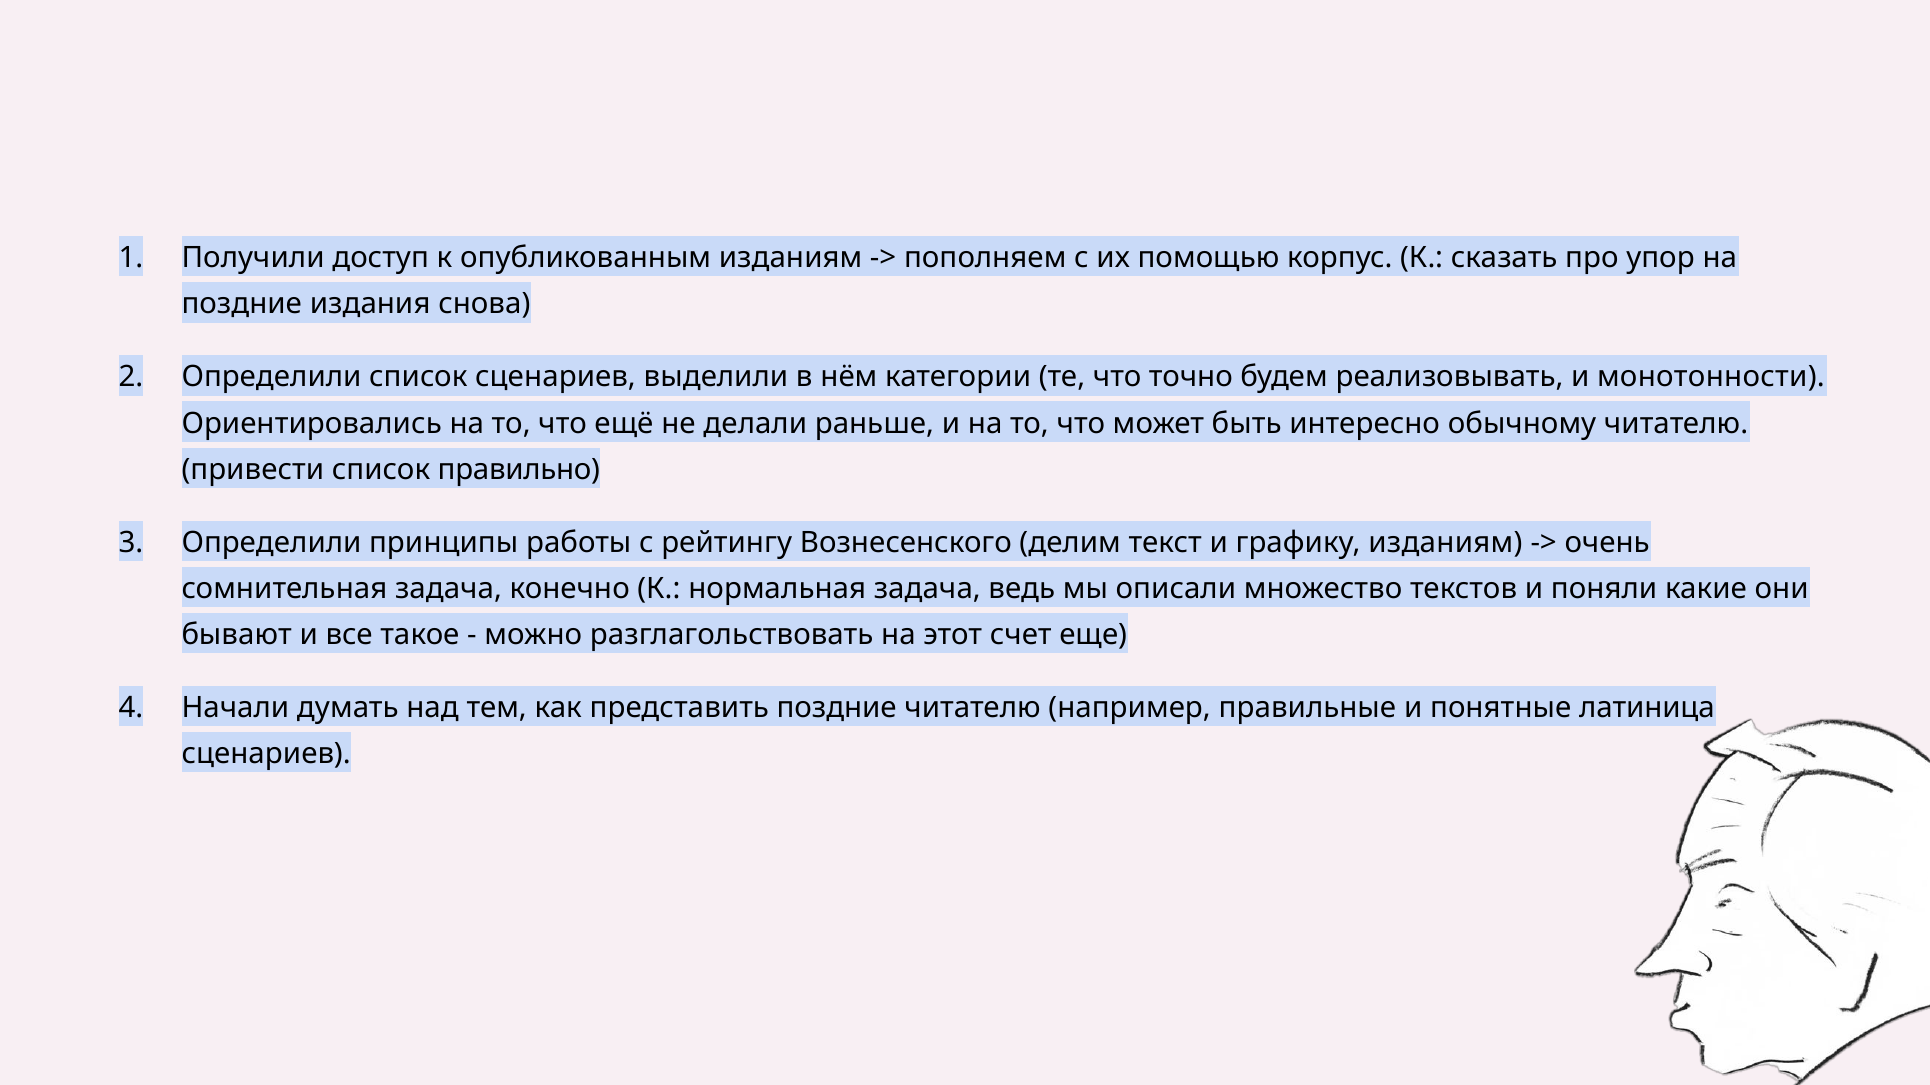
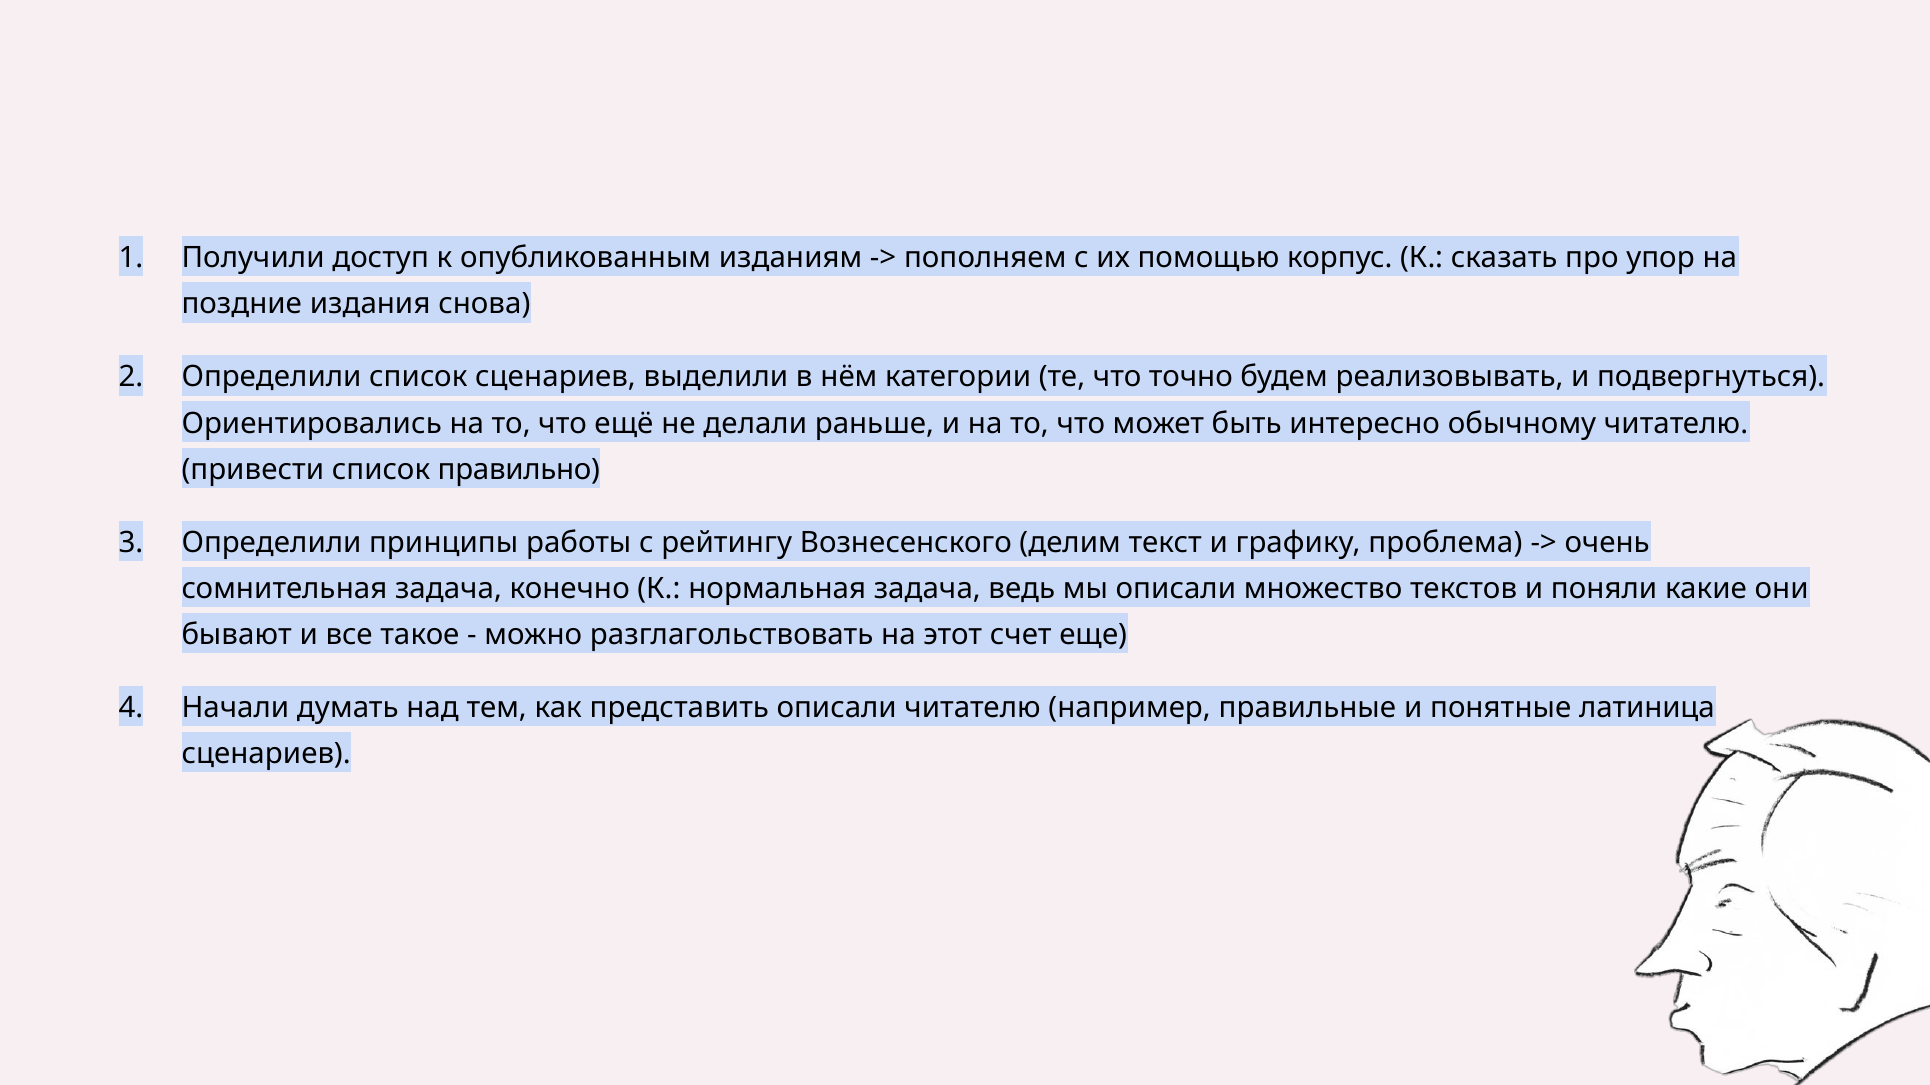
монотонности: монотонности -> подвергнуться (1711, 377)
графику изданиям: изданиям -> проблема (1445, 543)
представить поздние: поздние -> описали (837, 708)
